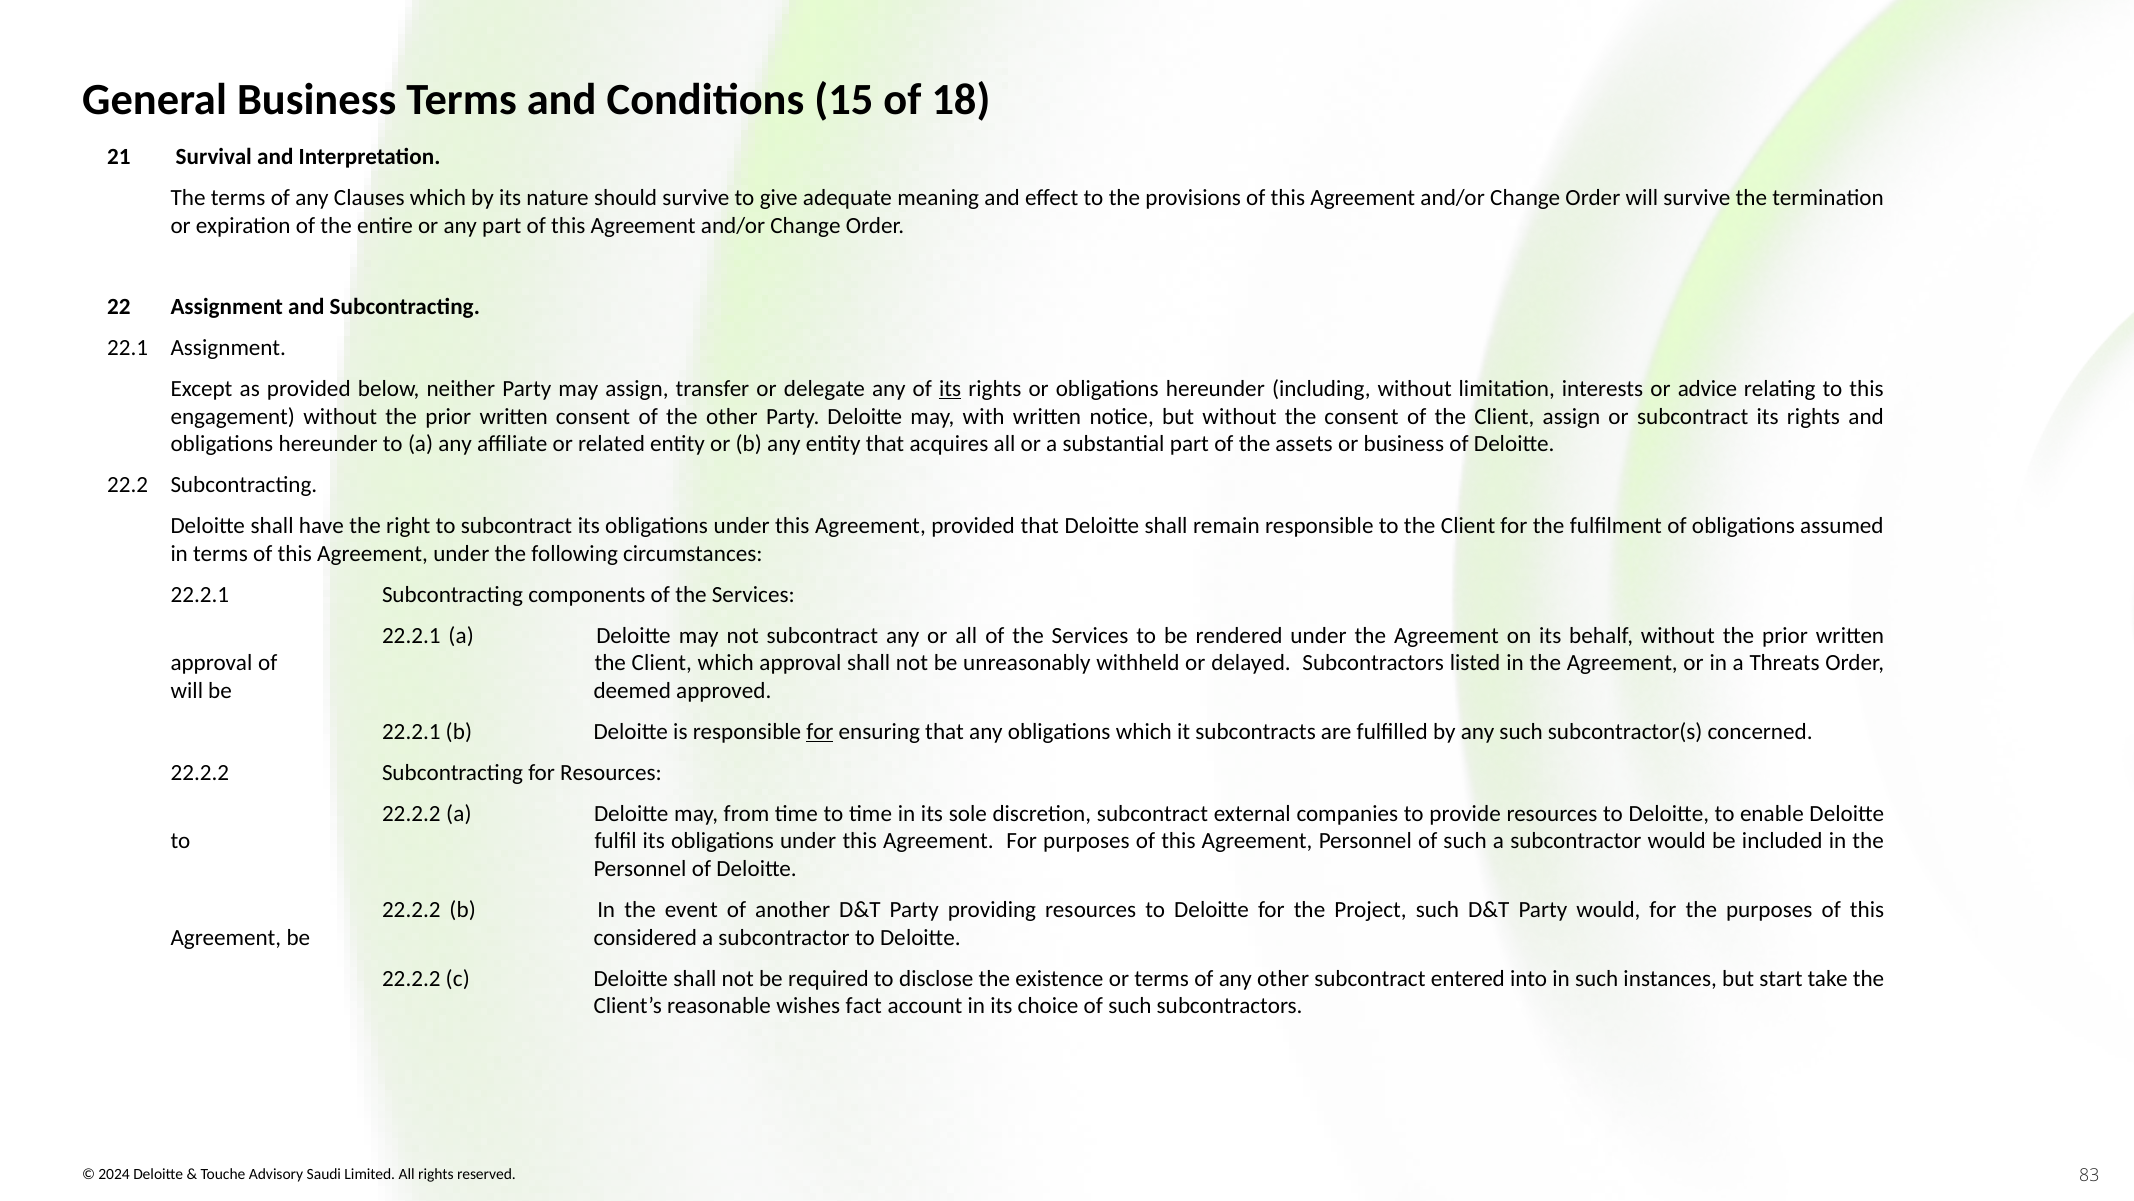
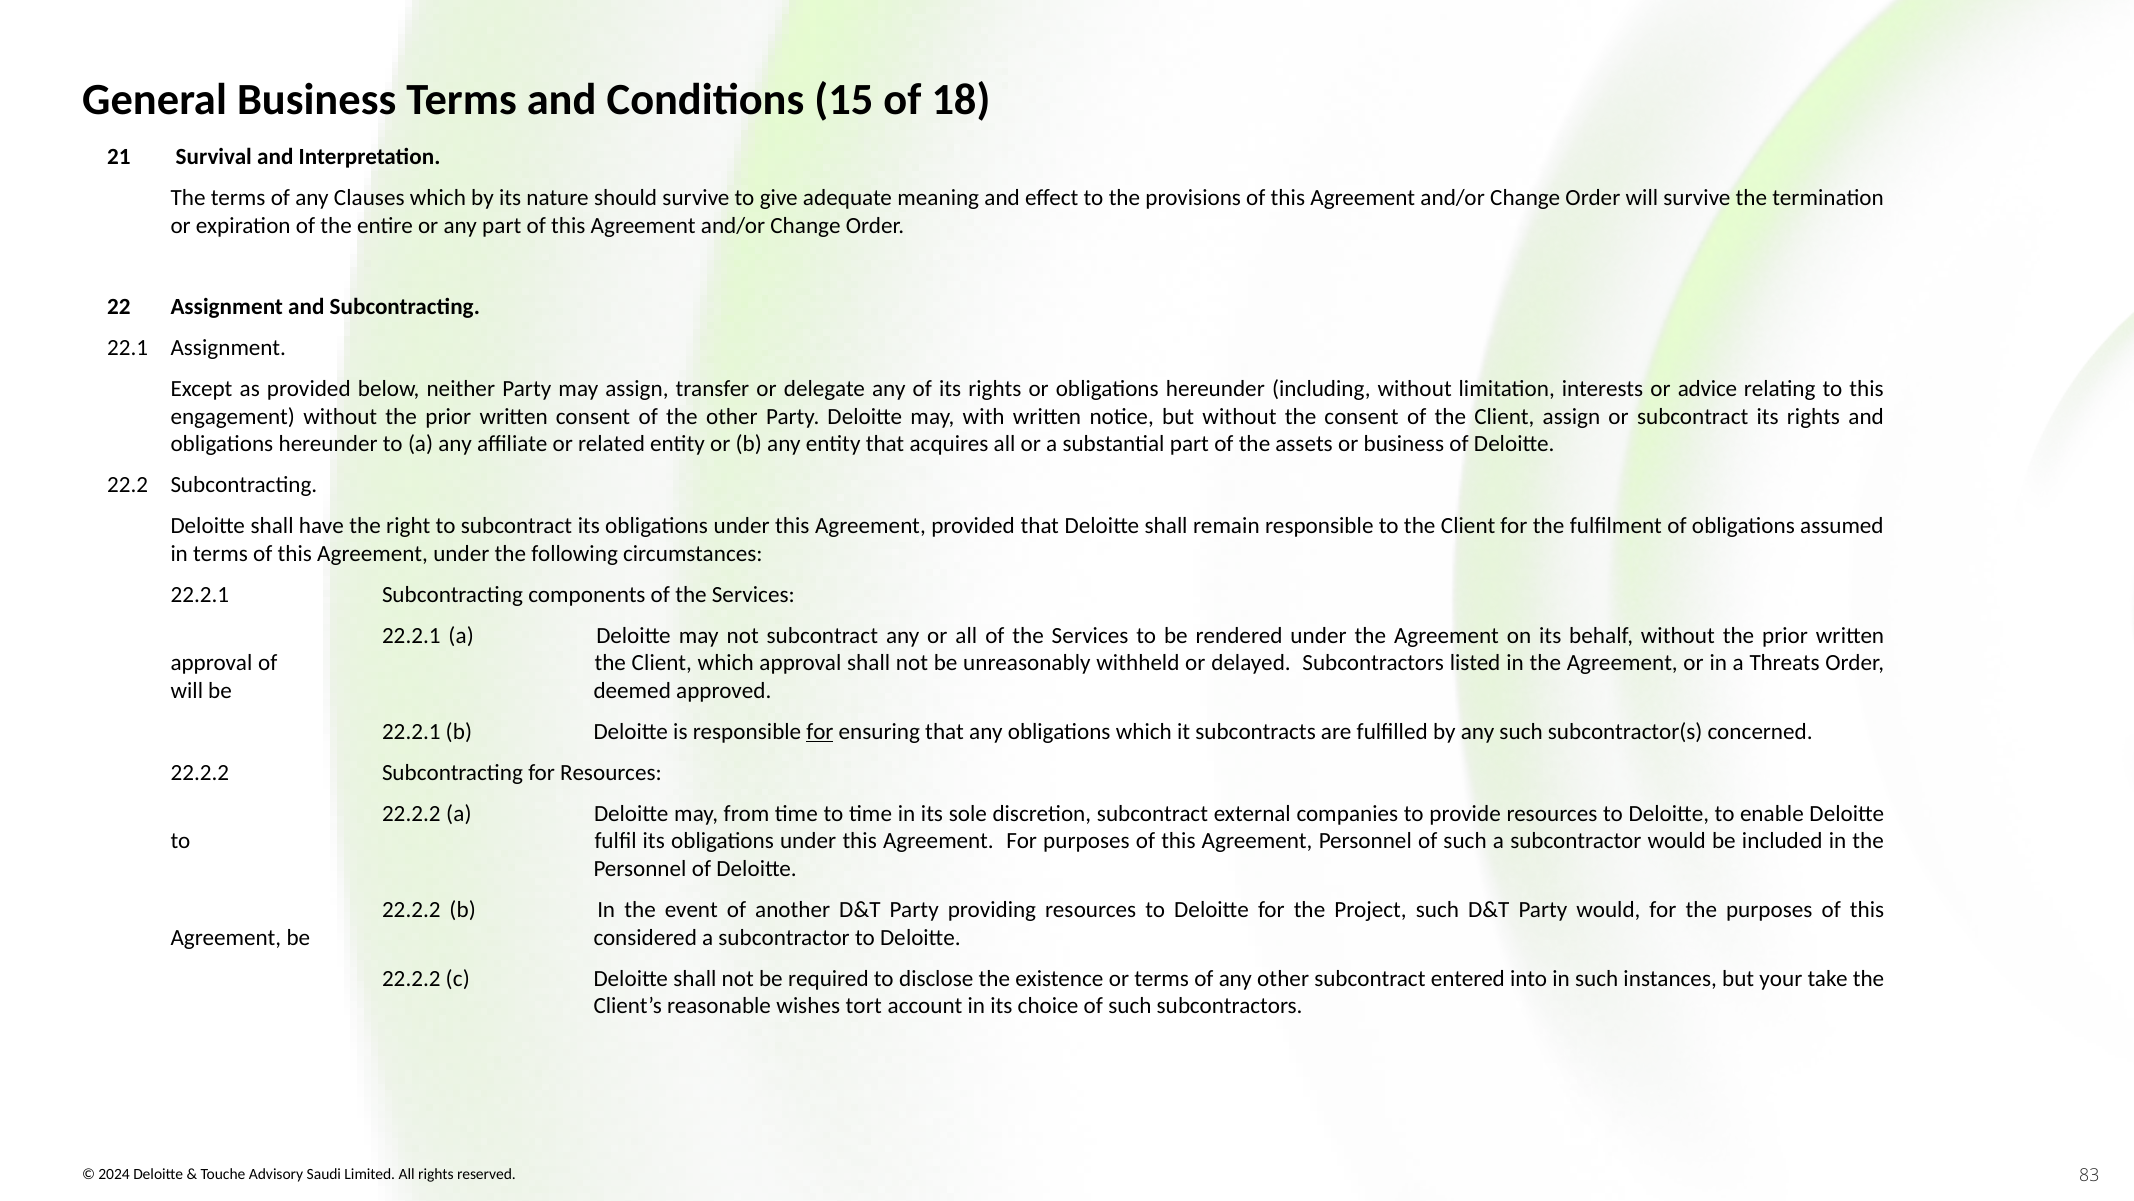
its underline: present -> none (950, 389)
start: start -> your (1781, 978)
fact: fact -> tort (864, 1006)
